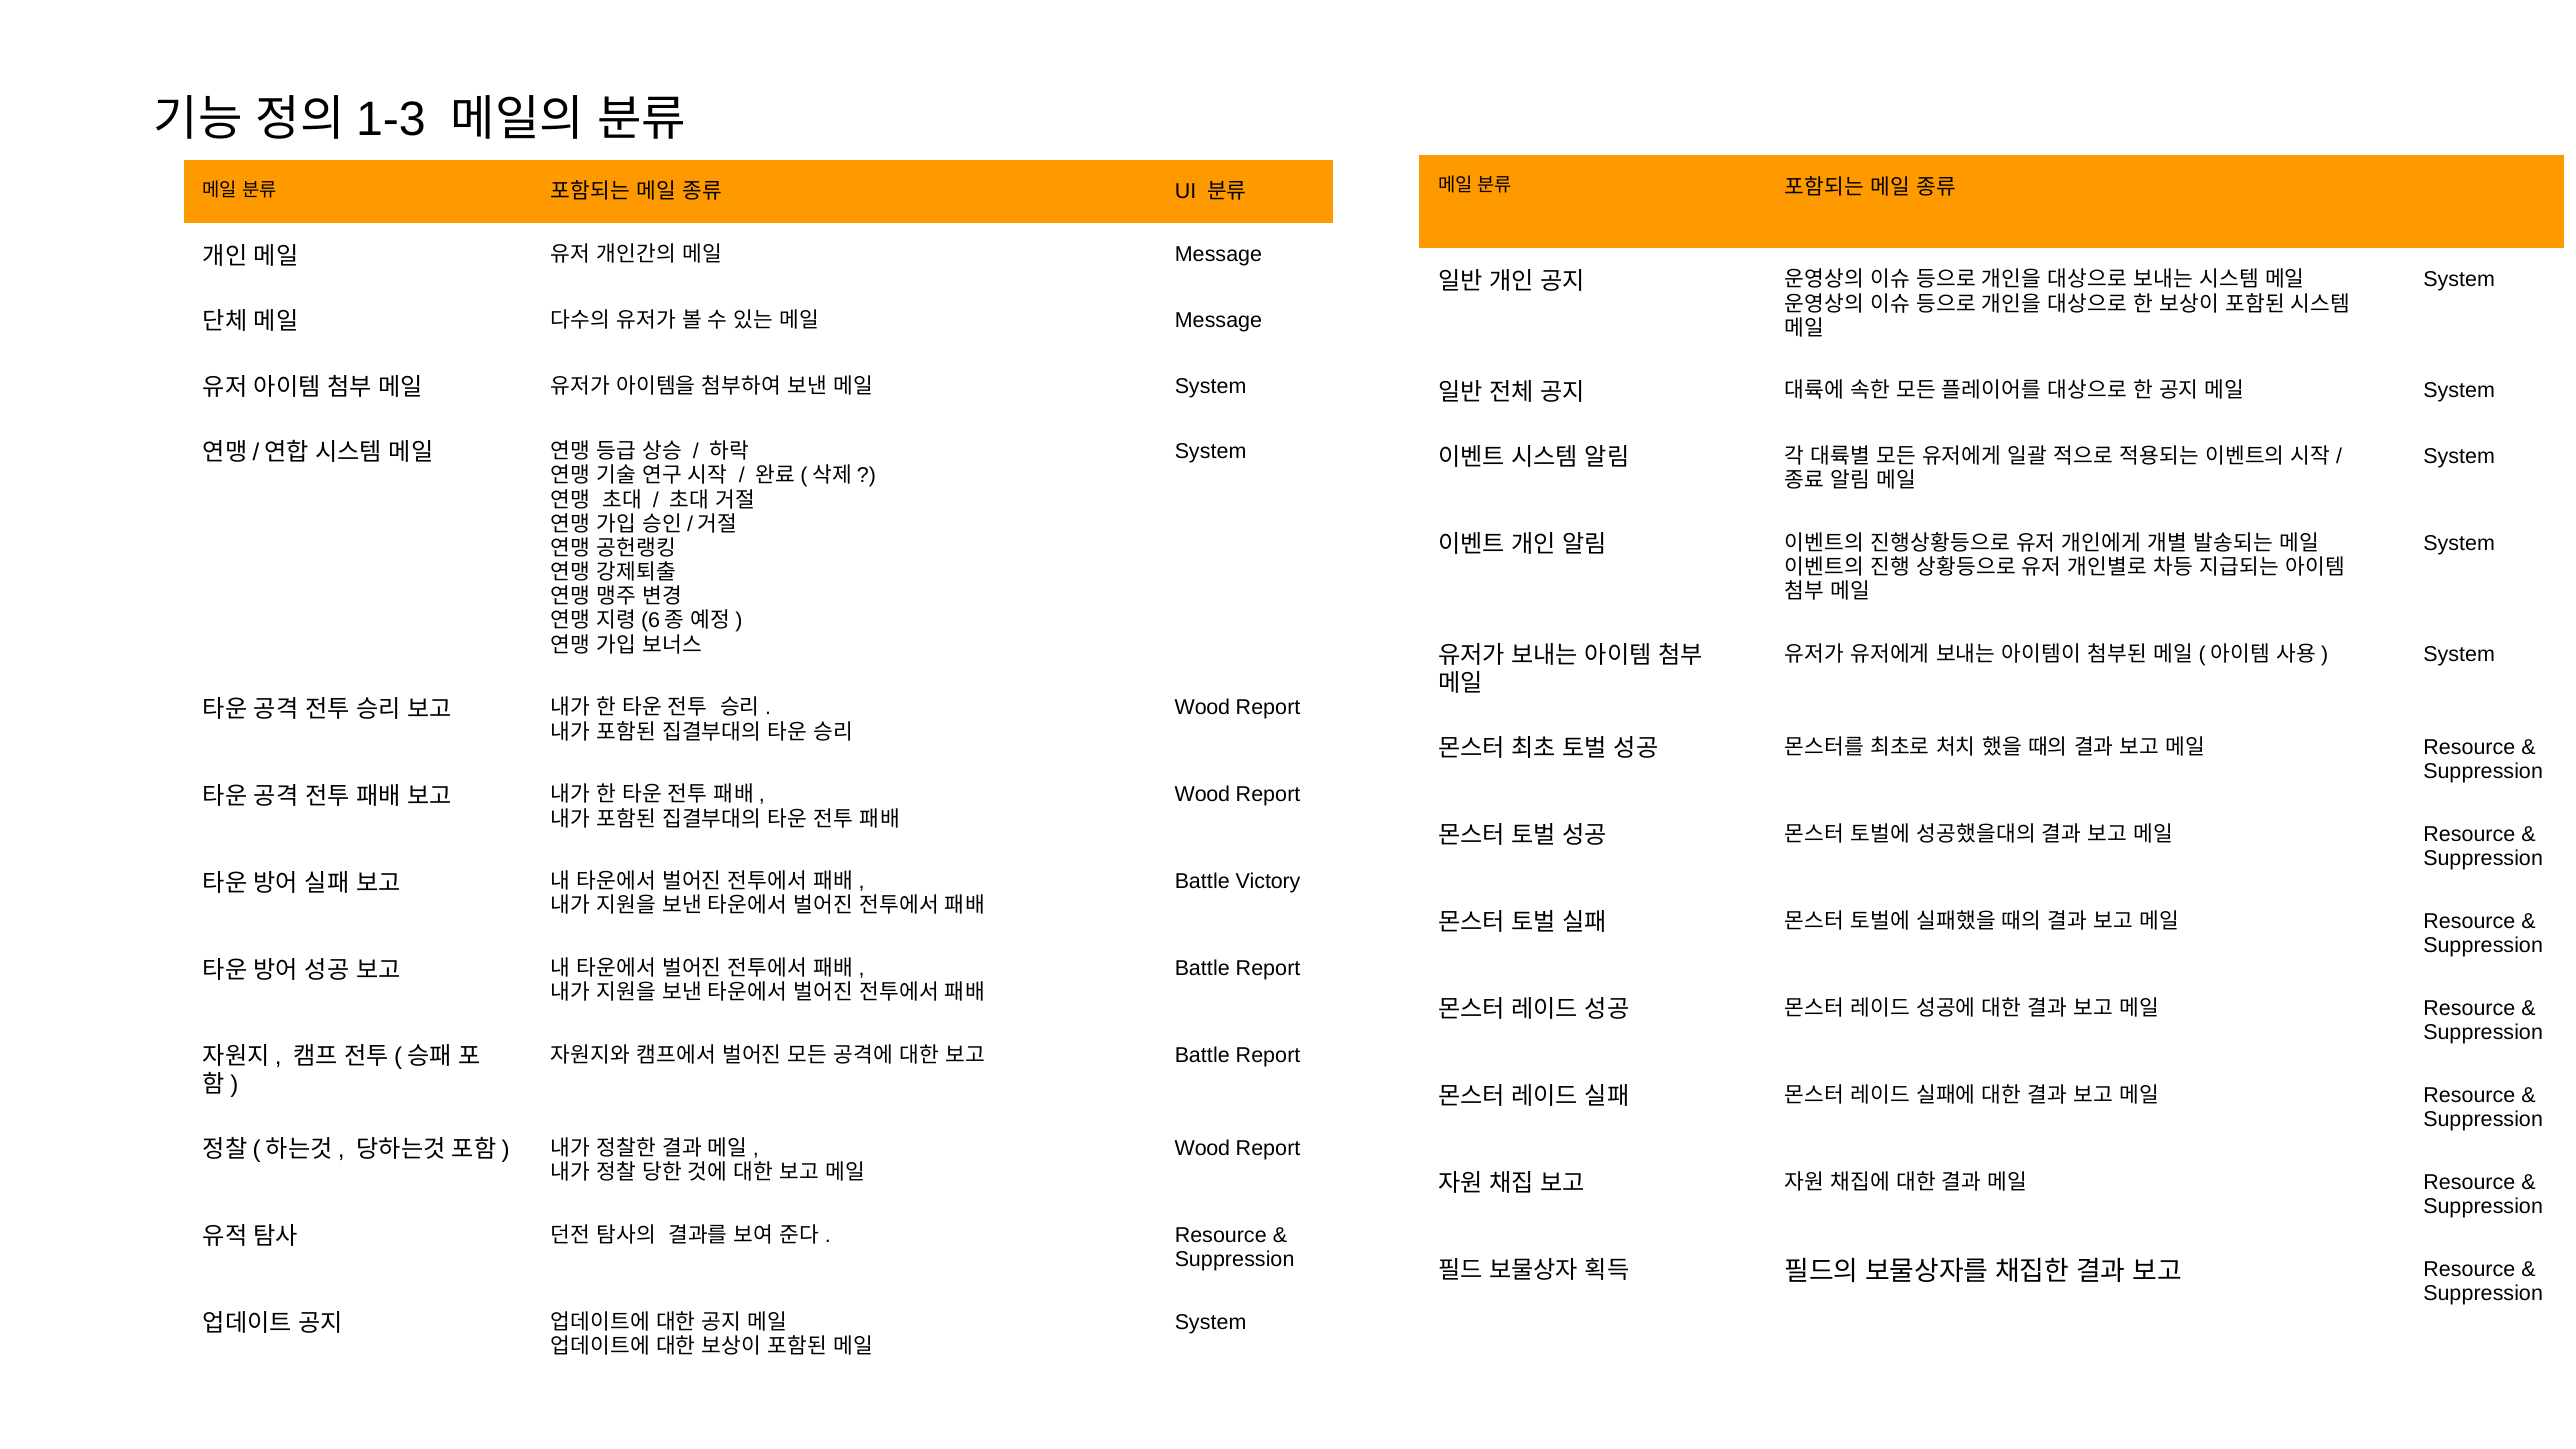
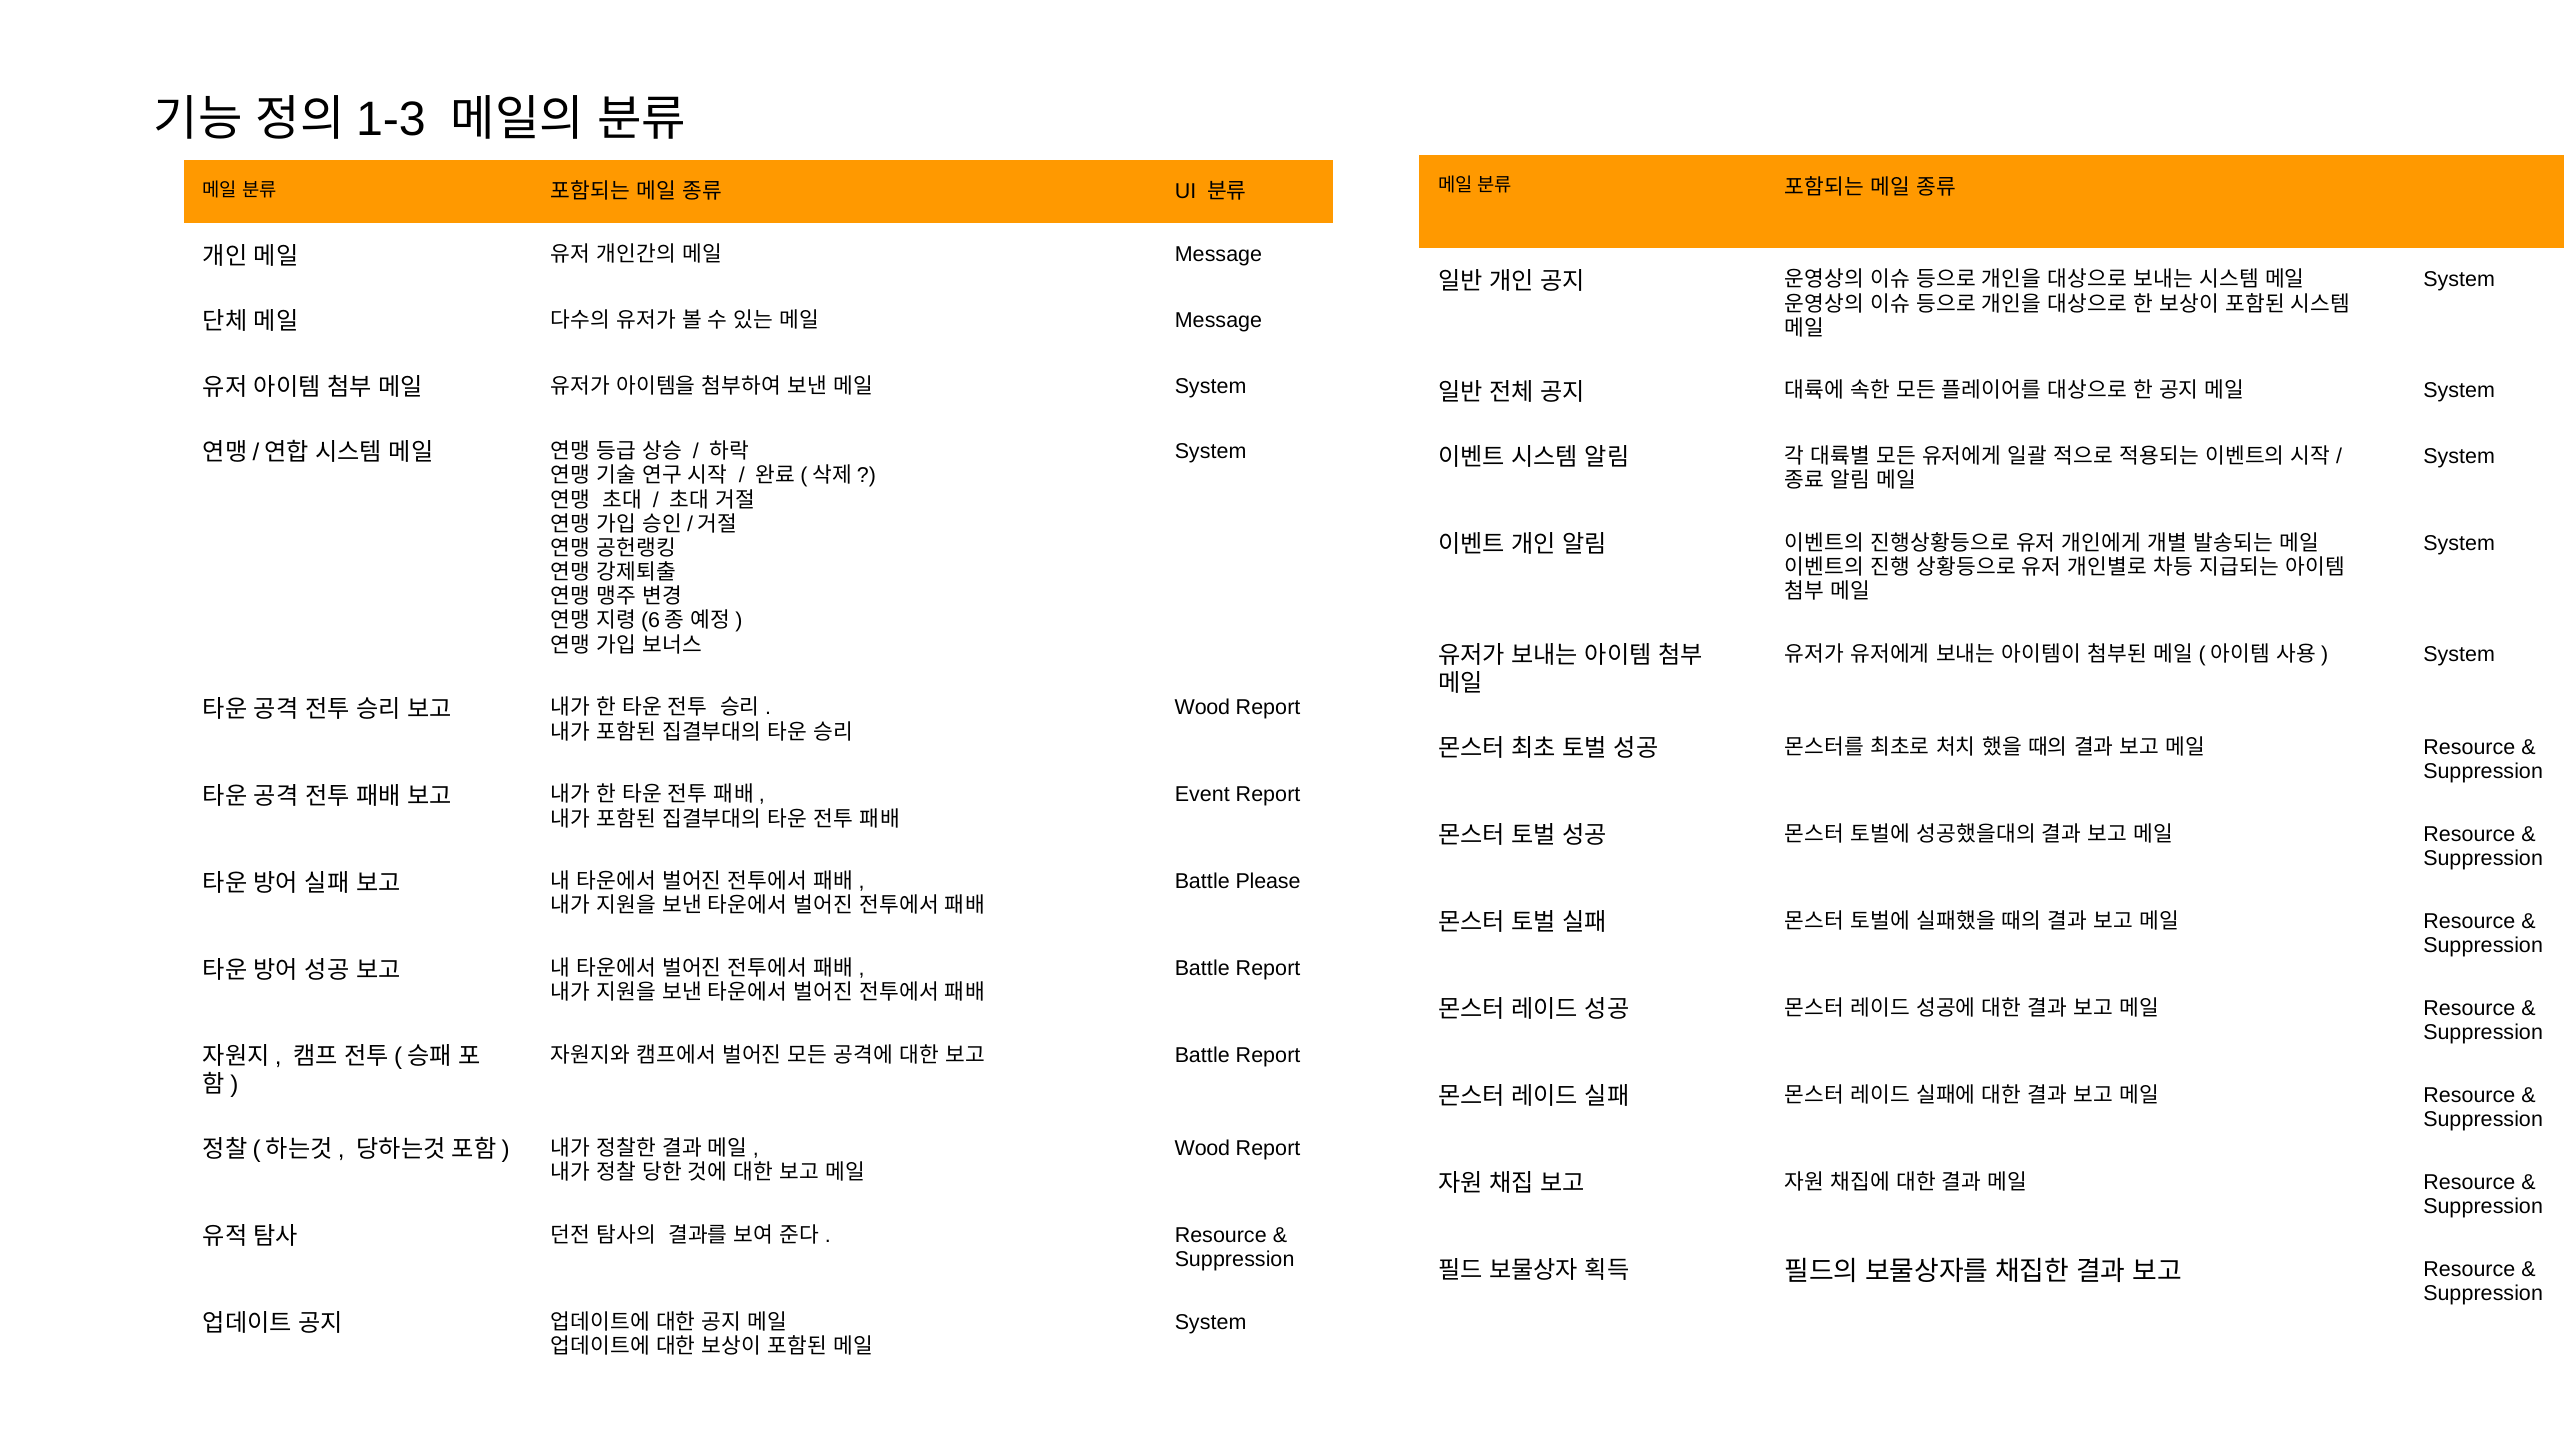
Wood: Wood -> Event (1202, 795)
Victory: Victory -> Please (1268, 882)
